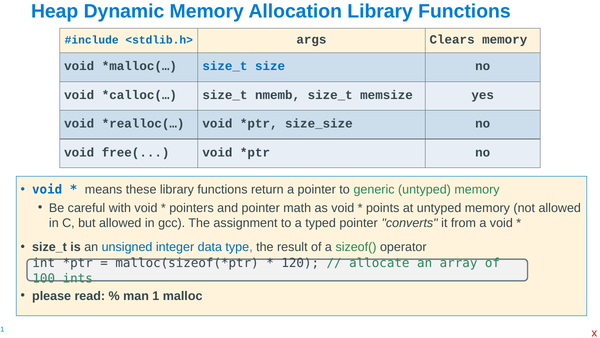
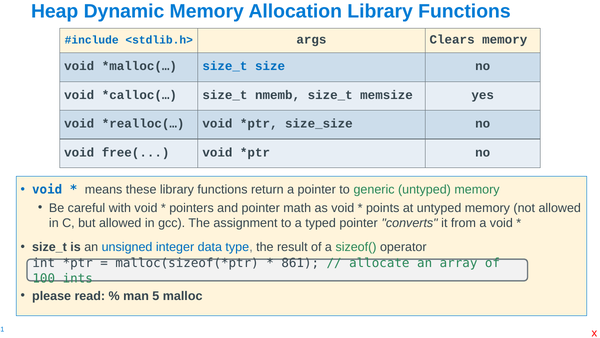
120: 120 -> 861 (300, 263)
1: 1 -> 5 (156, 295)
